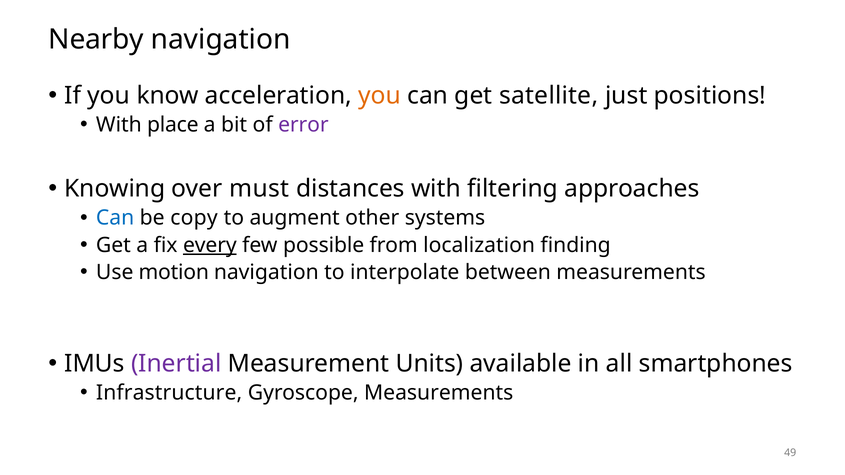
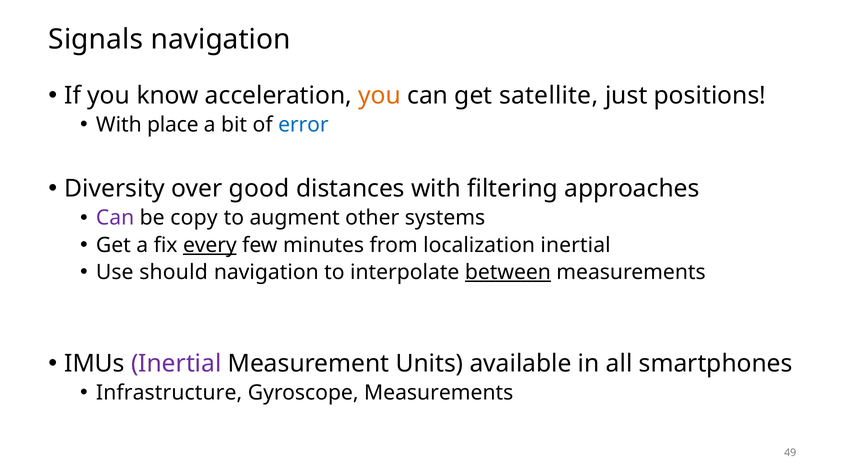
Nearby: Nearby -> Signals (96, 39)
error colour: purple -> blue (303, 125)
Knowing: Knowing -> Diversity (115, 189)
must: must -> good (259, 189)
Can colour: blue -> purple (115, 218)
possible: possible -> minutes (324, 245)
localization finding: finding -> inertial (576, 245)
motion: motion -> should (174, 272)
between underline: none -> present (508, 272)
